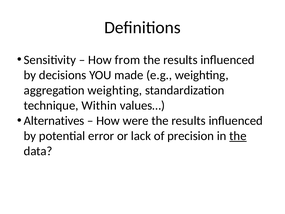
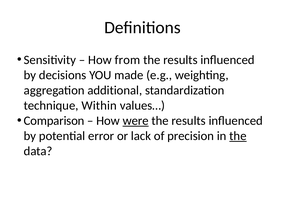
aggregation weighting: weighting -> additional (115, 90)
Alternatives: Alternatives -> Comparison (54, 121)
were underline: none -> present (136, 121)
